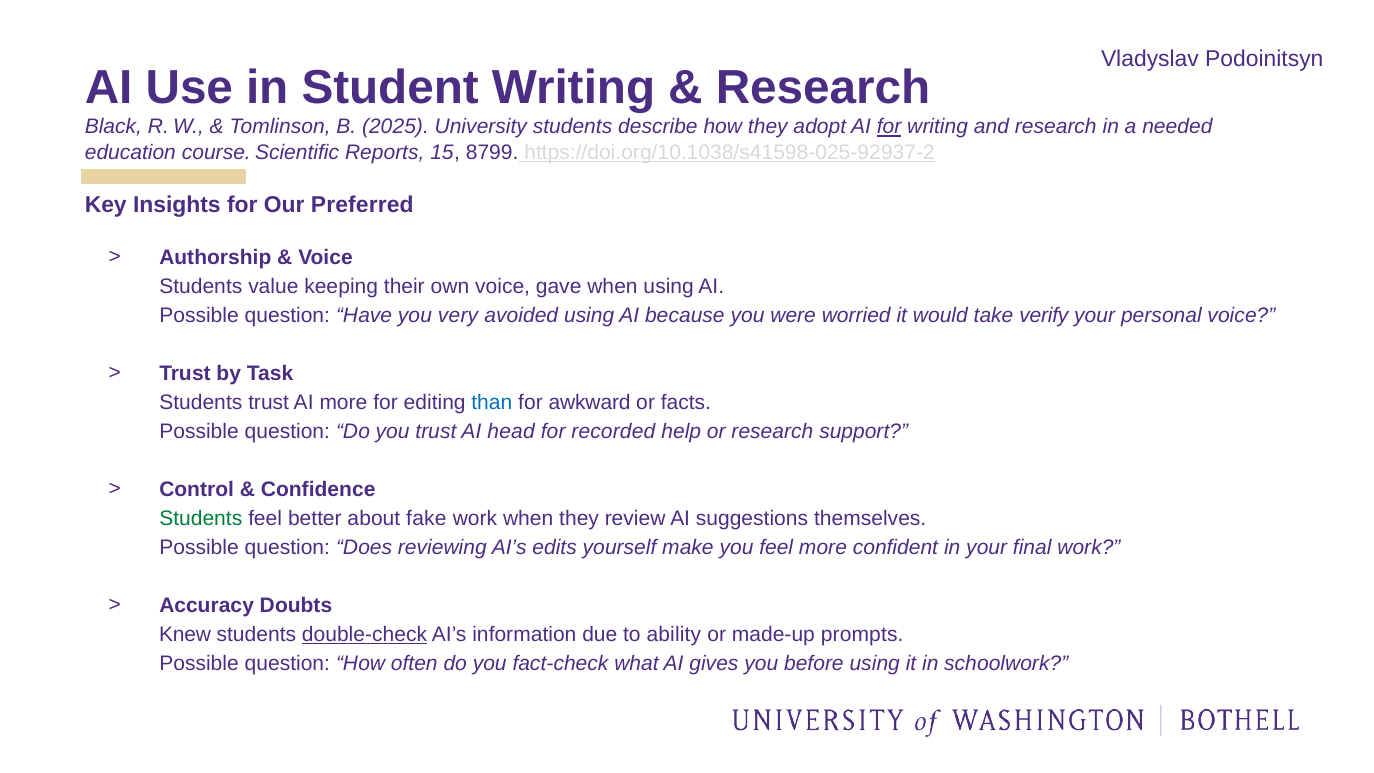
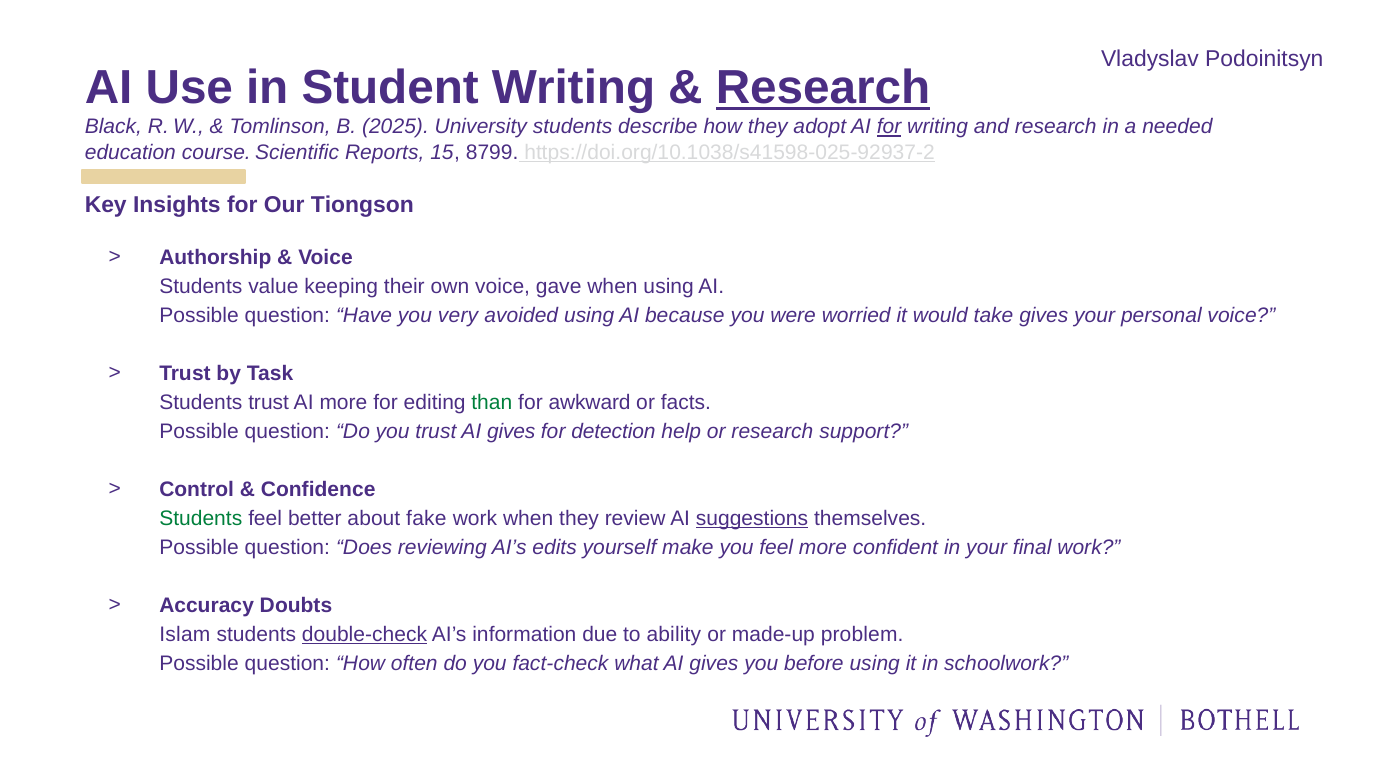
Research underline: none -> present (823, 88)
Preferred: Preferred -> Tiongson (362, 205)
take verify: verify -> gives (1044, 316)
than colour: blue -> green (492, 403)
trust AI head: head -> gives (511, 432)
recorded: recorded -> detection (613, 432)
suggestions underline: none -> present (752, 518)
Knew: Knew -> Islam (185, 634)
prompts: prompts -> problem (862, 634)
